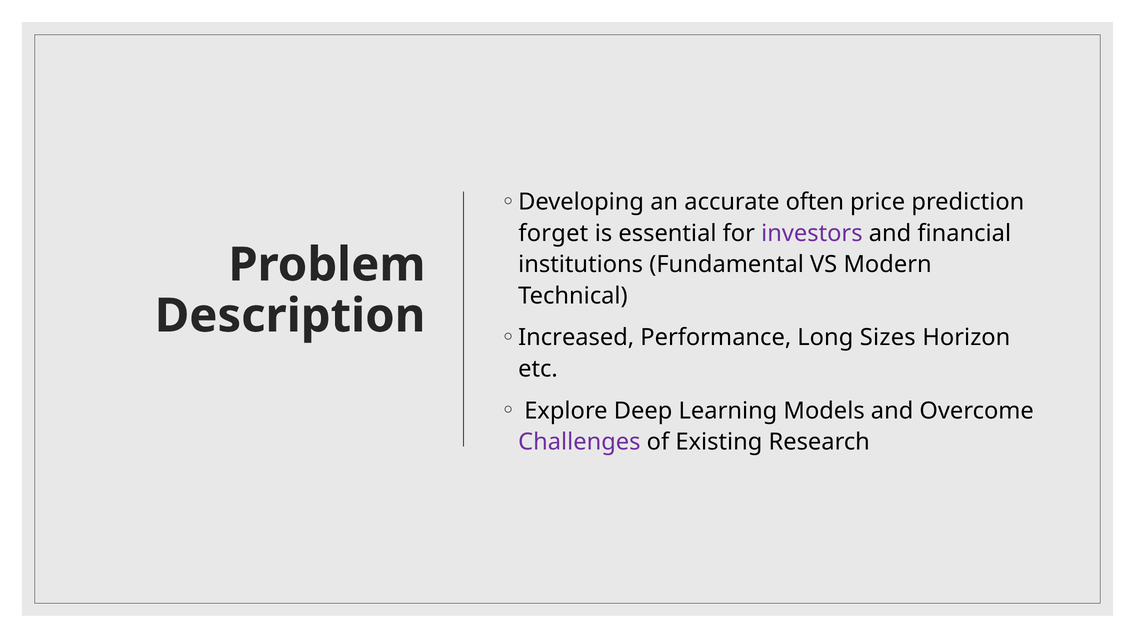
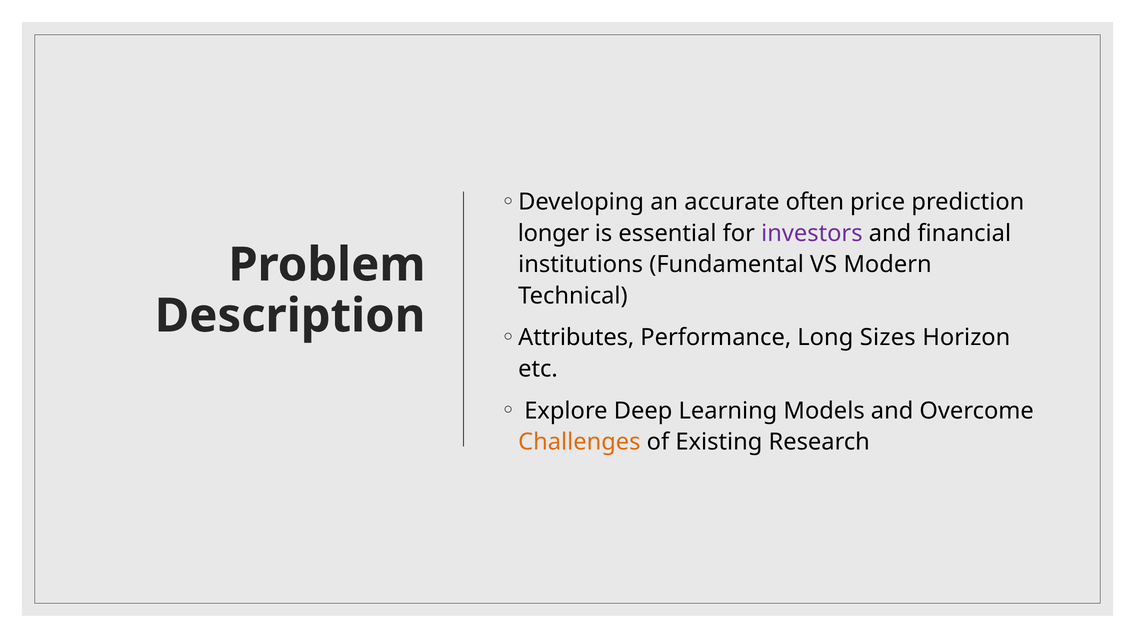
forget: forget -> longer (554, 234)
Increased: Increased -> Attributes (576, 338)
Challenges colour: purple -> orange (579, 442)
